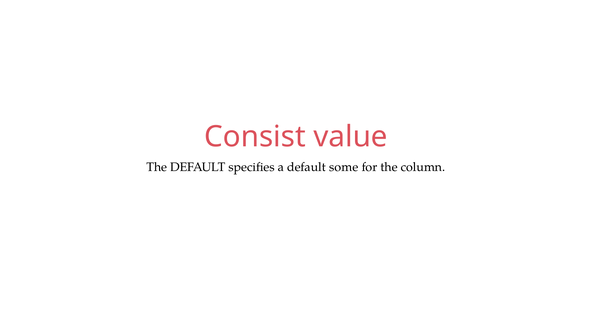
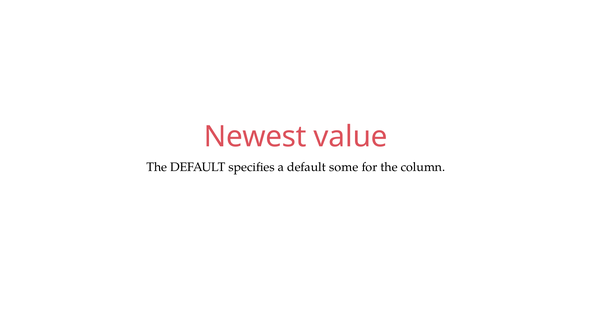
Consist: Consist -> Newest (255, 137)
